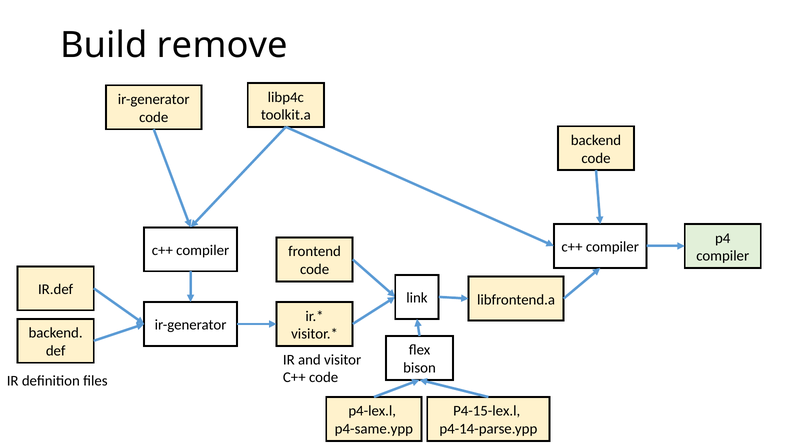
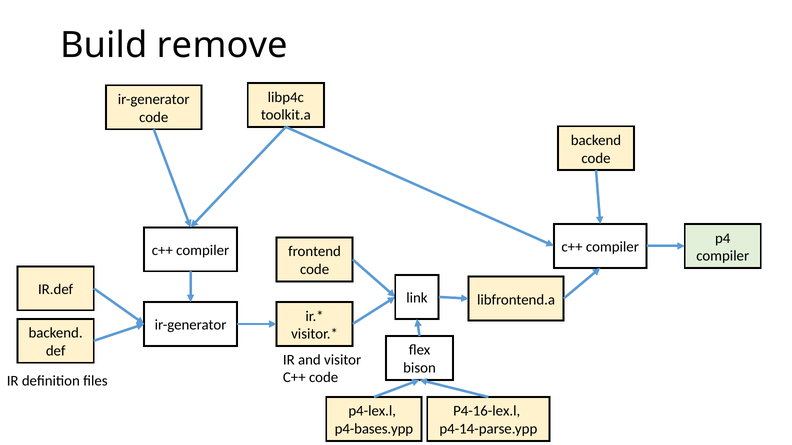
P4-15-lex.l: P4-15-lex.l -> P4-16-lex.l (487, 412)
p4-same.ypp: p4-same.ypp -> p4-bases.ypp (374, 429)
